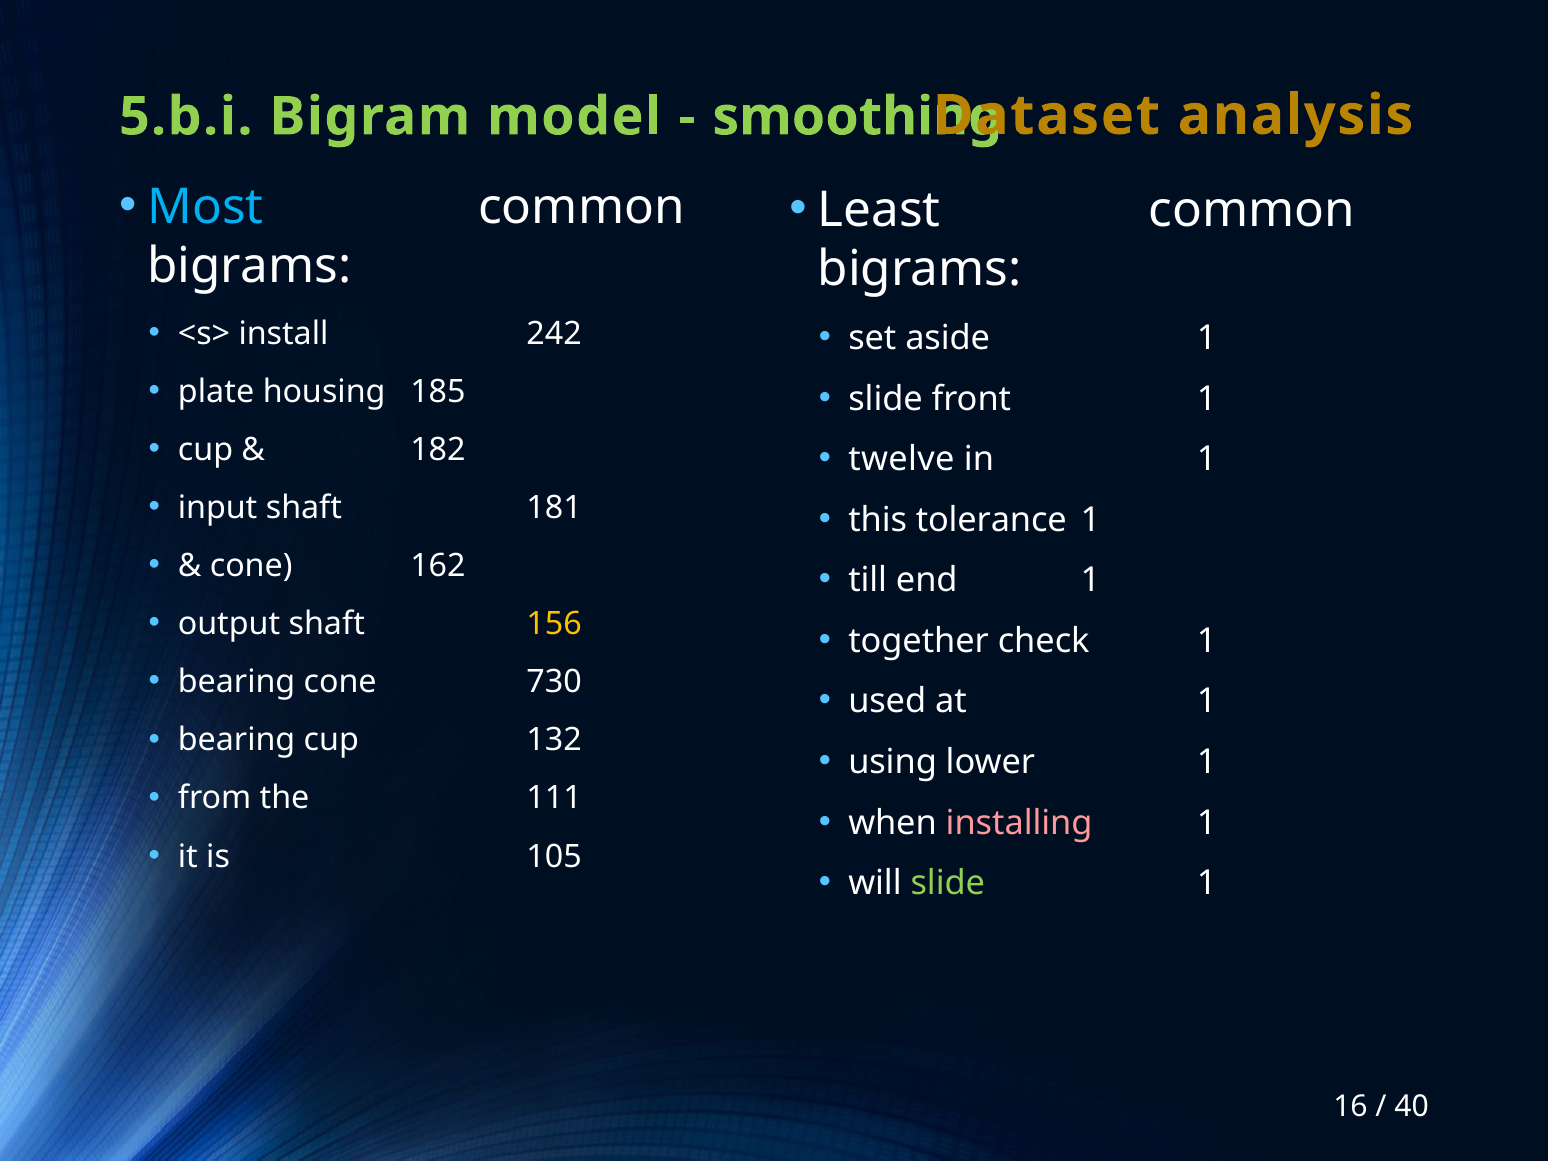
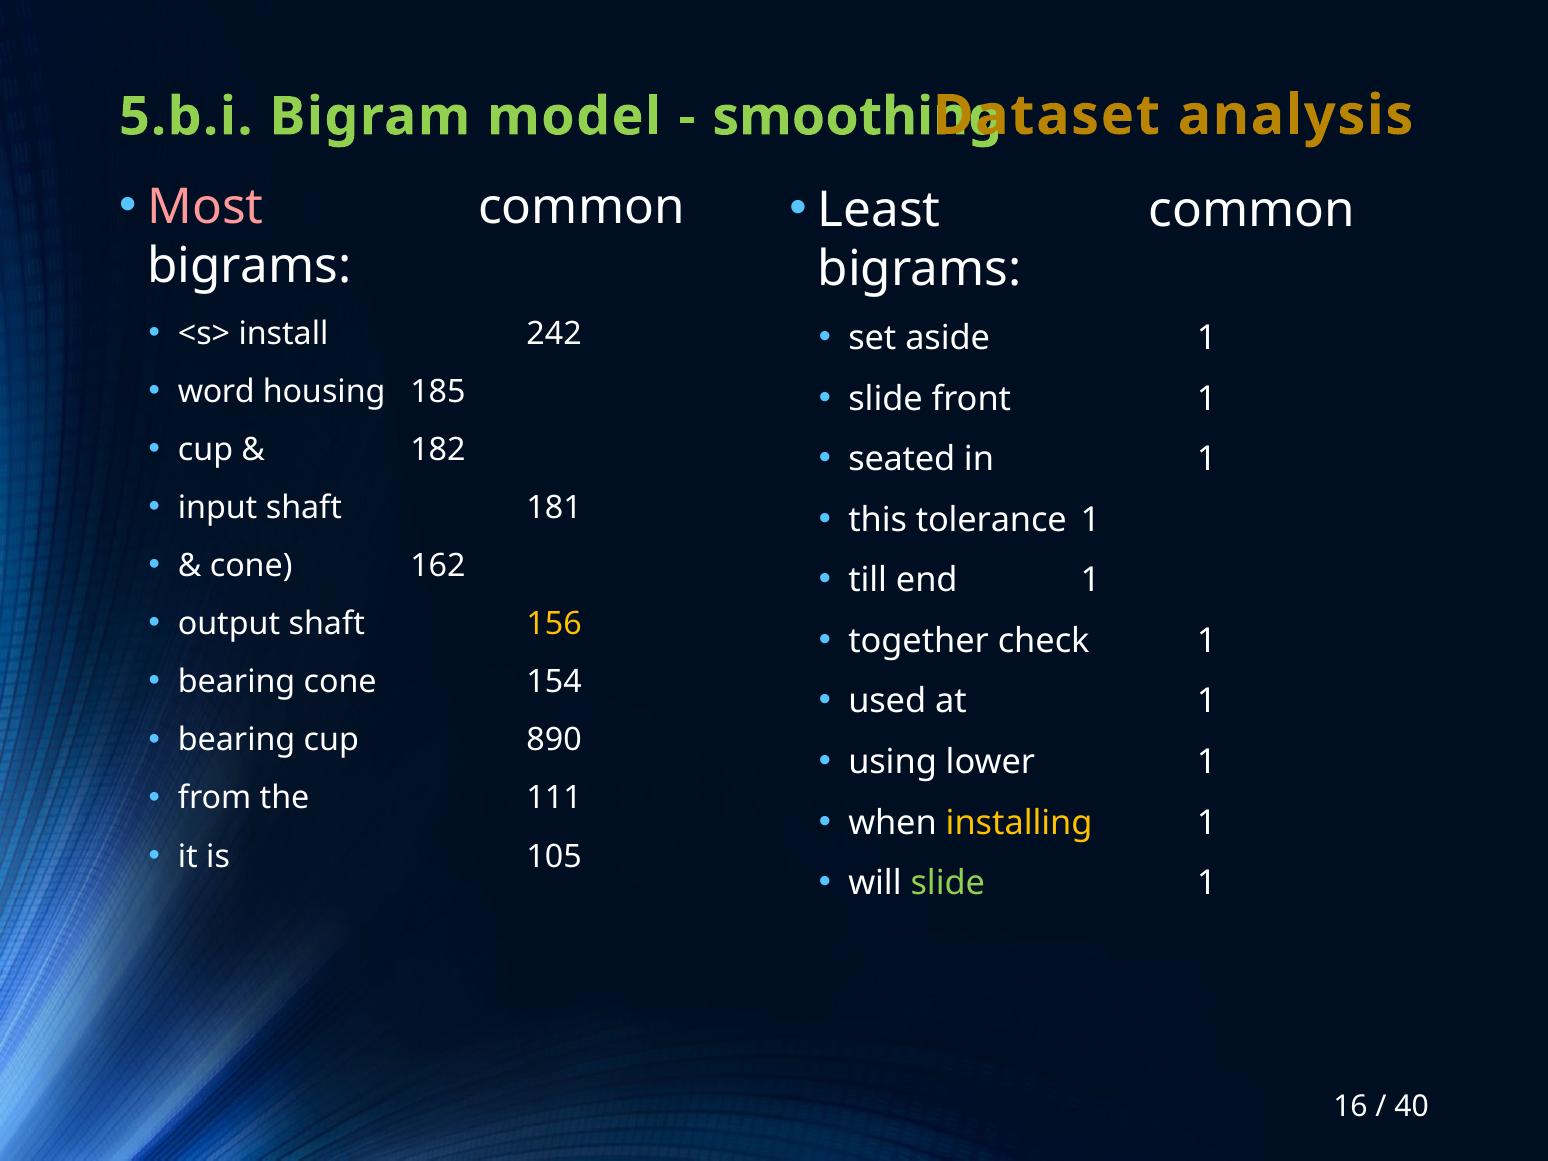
Most colour: light blue -> pink (206, 207)
plate: plate -> word (216, 392)
twelve: twelve -> seated (902, 459)
730: 730 -> 154 (554, 682)
132: 132 -> 890 (554, 740)
installing colour: pink -> yellow (1019, 823)
